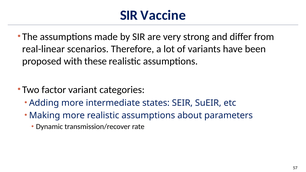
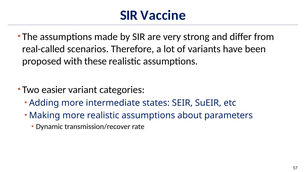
real-linear: real-linear -> real-called (44, 49)
factor: factor -> easier (54, 90)
